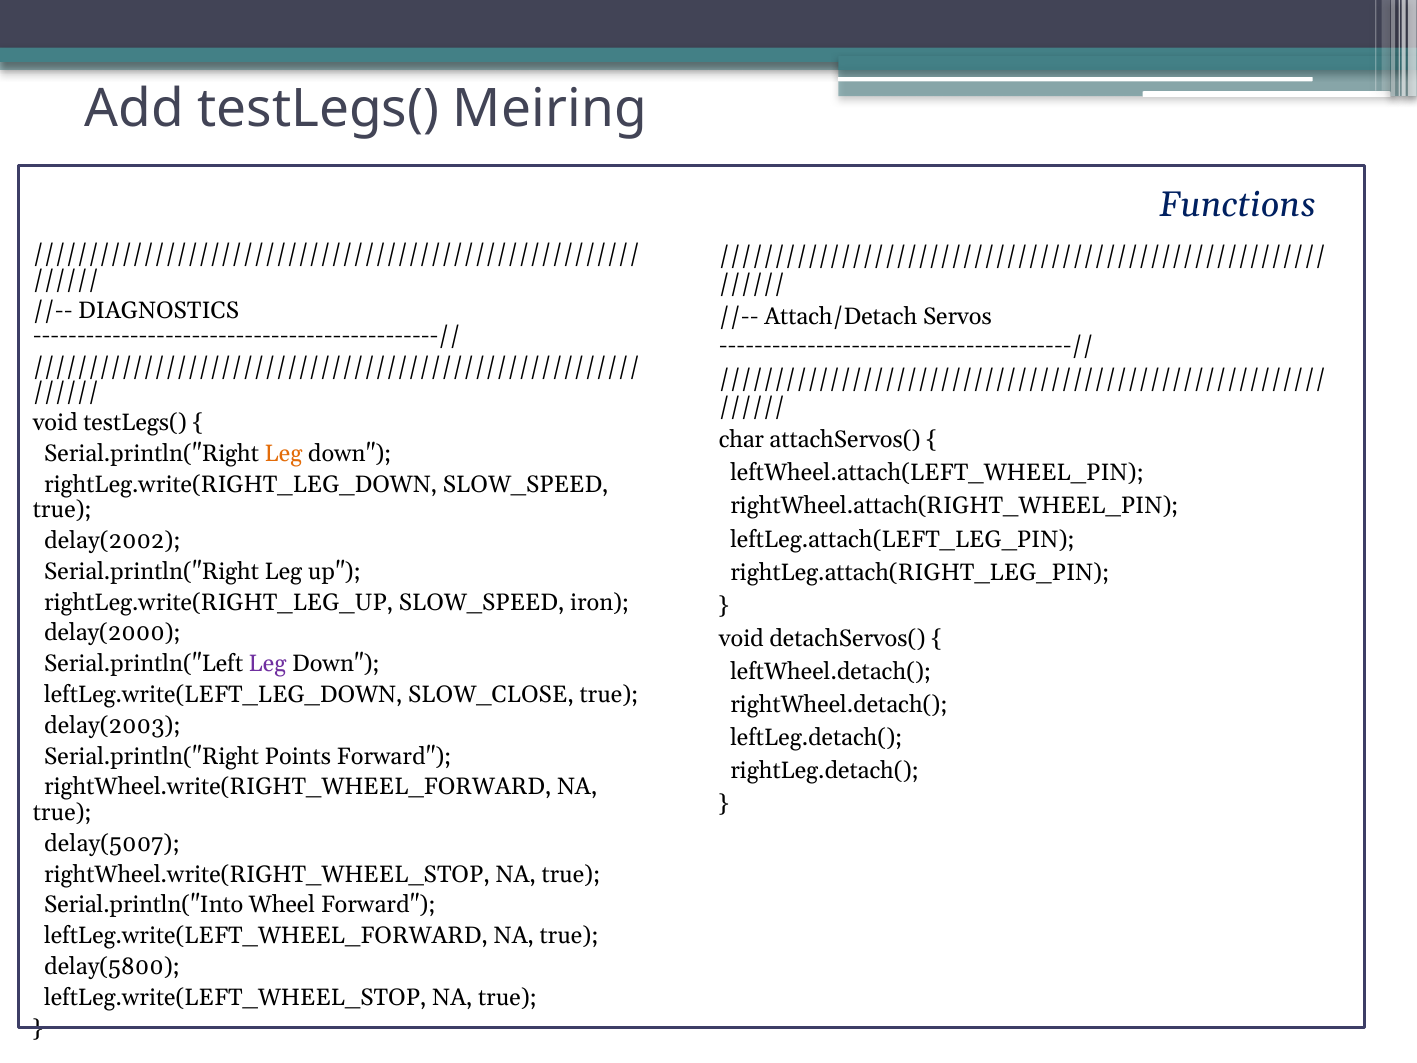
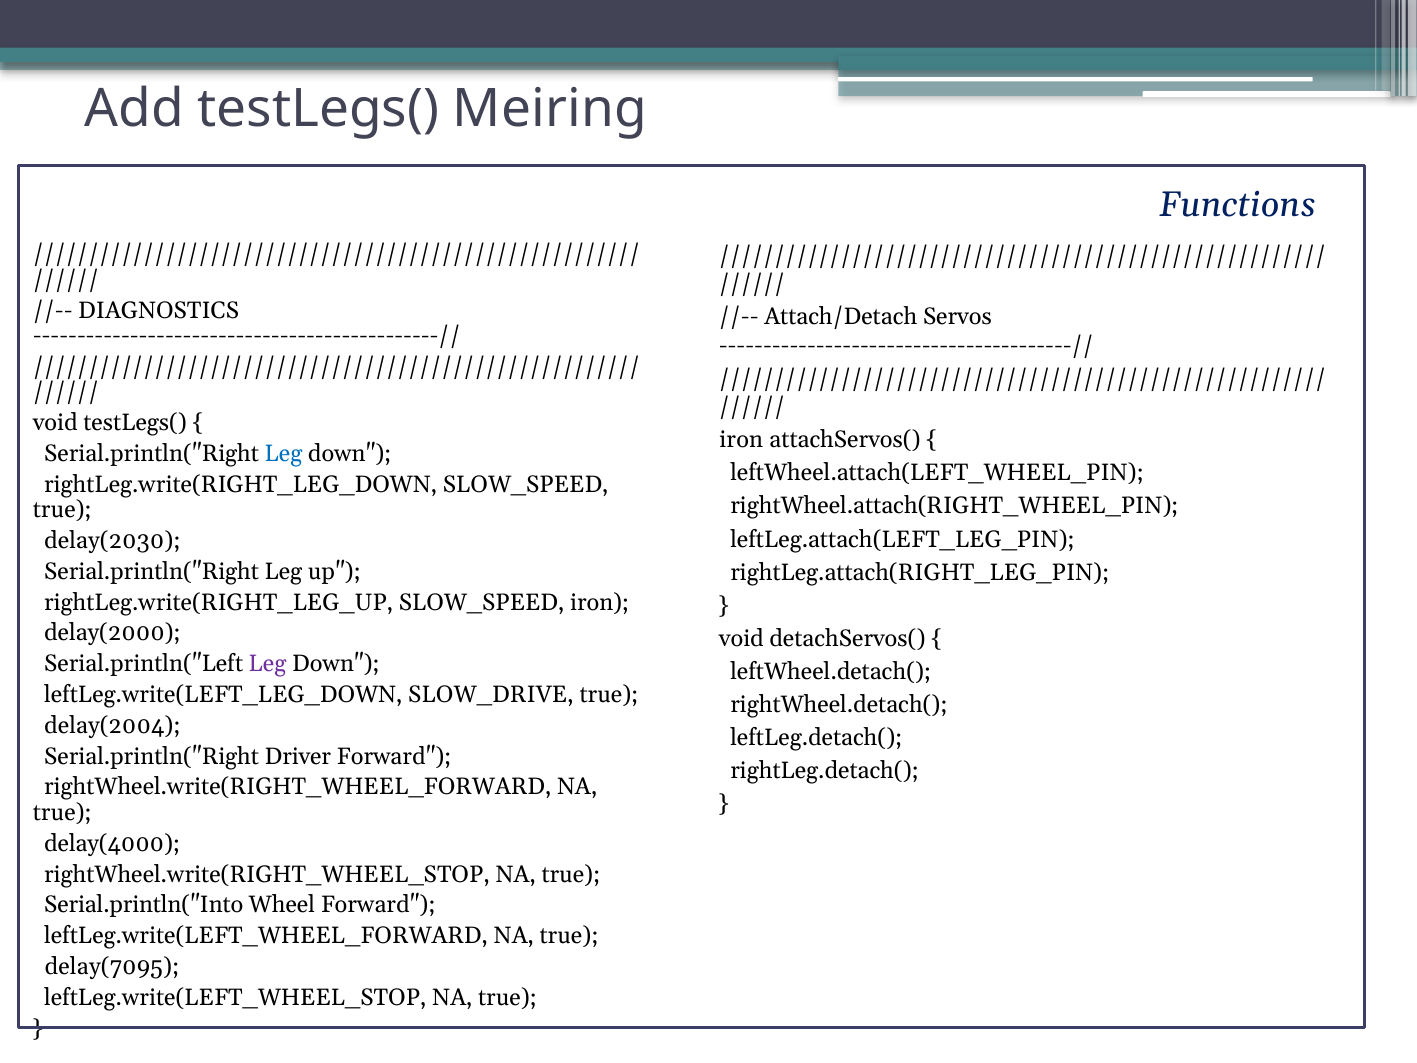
char: char -> iron (741, 440)
Leg colour: orange -> blue (283, 454)
delay(2002: delay(2002 -> delay(2030 (112, 541)
SLOW_CLOSE: SLOW_CLOSE -> SLOW_DRIVE (491, 695)
delay(2003: delay(2003 -> delay(2004 (112, 725)
Points: Points -> Driver (298, 756)
delay(5007: delay(5007 -> delay(4000 (112, 843)
delay(5800: delay(5800 -> delay(7095 (112, 966)
